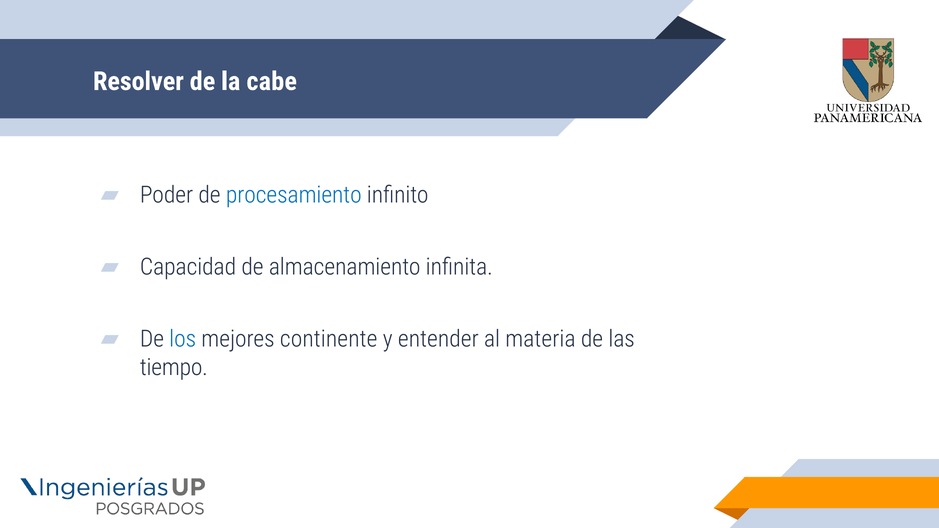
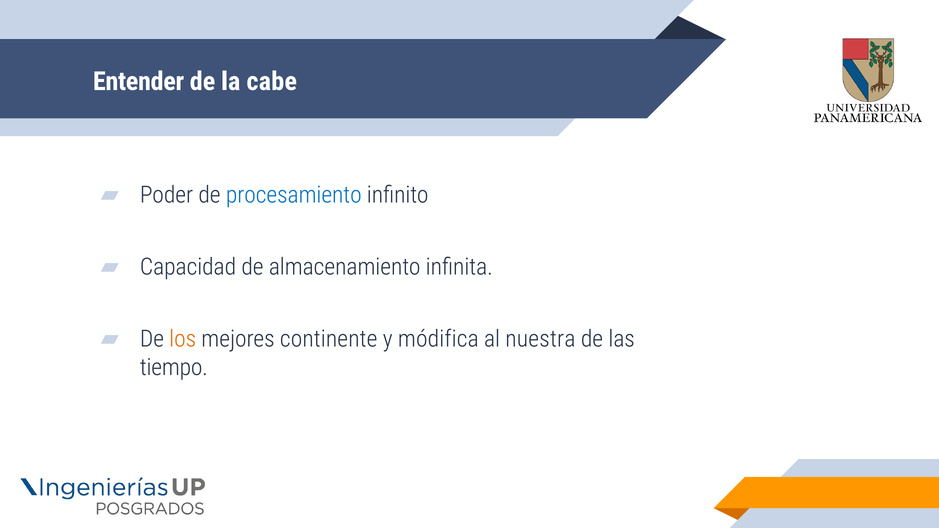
Resolver: Resolver -> Entender (139, 81)
los colour: blue -> orange (183, 339)
entender: entender -> módifica (438, 339)
materia: materia -> nuestra (540, 339)
